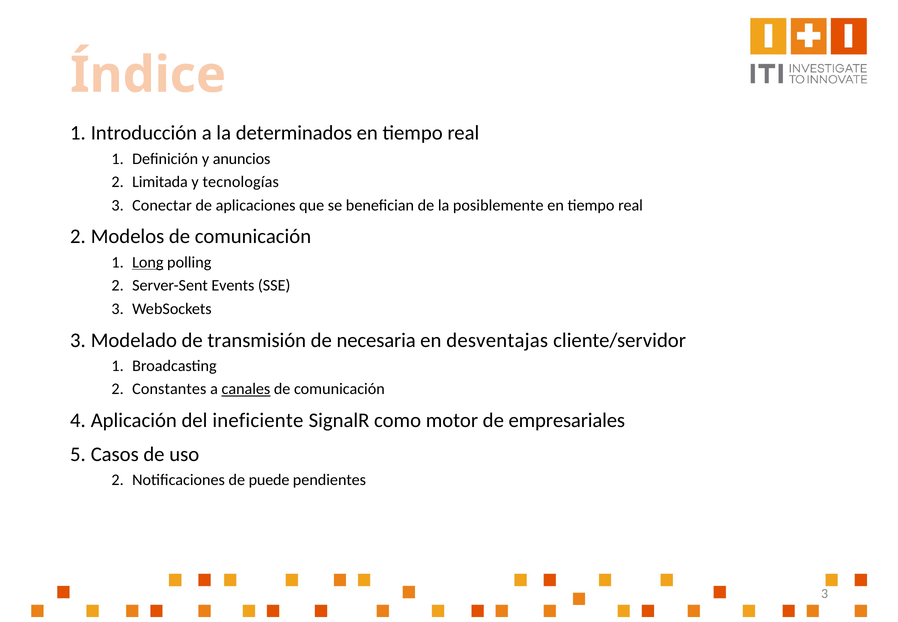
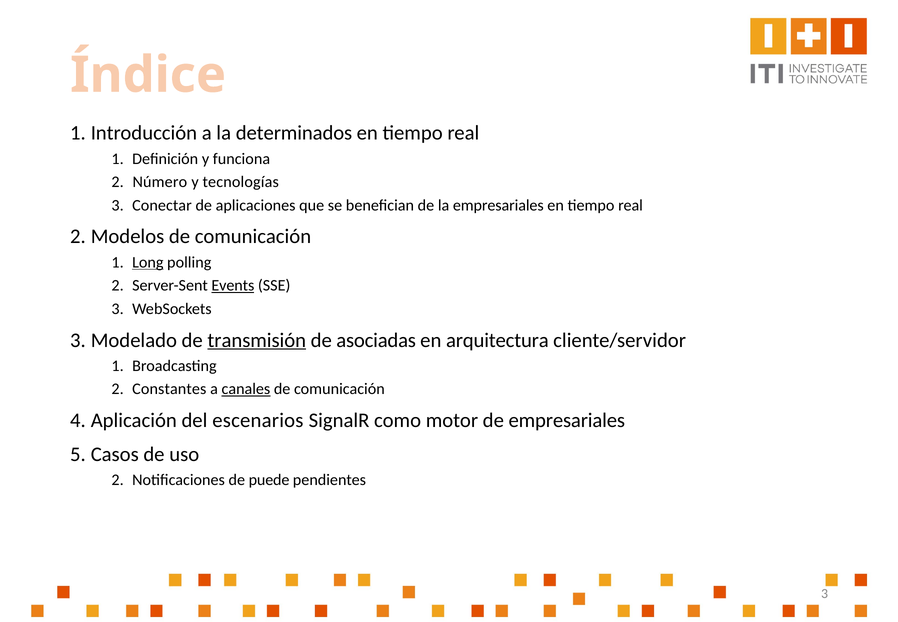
anuncios: anuncios -> funciona (241, 159)
Limitada: Limitada -> Número (160, 182)
la posiblemente: posiblemente -> empresariales (498, 205)
Events underline: none -> present (233, 285)
transmisión underline: none -> present (257, 340)
necesaria: necesaria -> asociadas (376, 340)
desventajas: desventajas -> arquitectura (497, 340)
ineficiente: ineficiente -> escenarios (258, 420)
